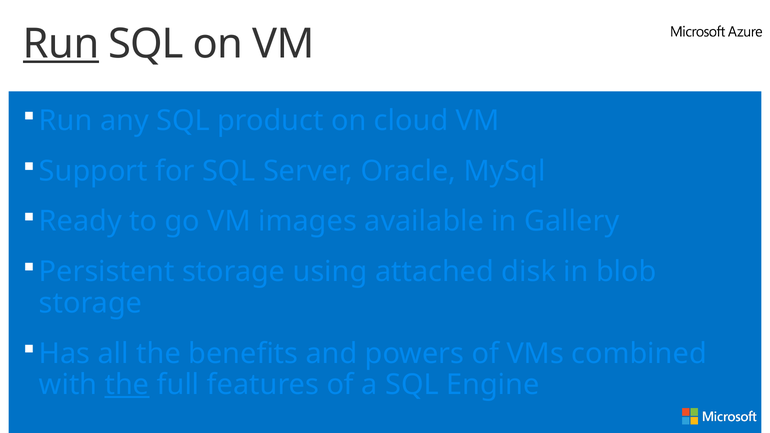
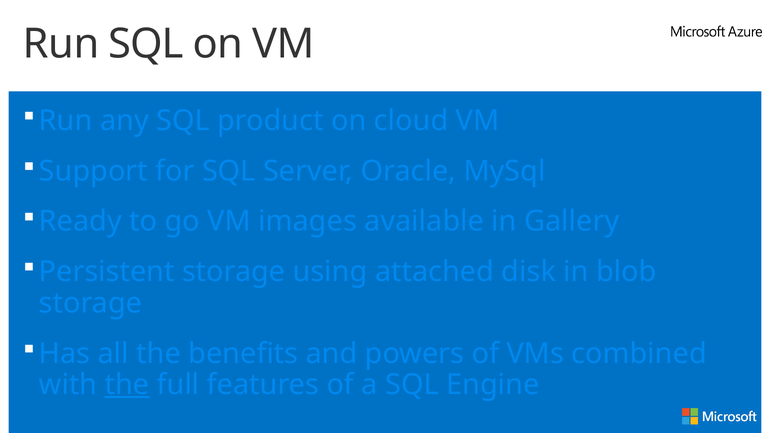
Run underline: present -> none (61, 44)
